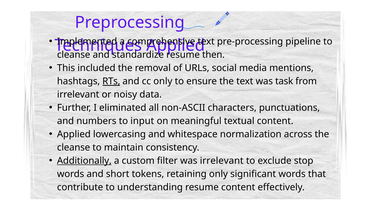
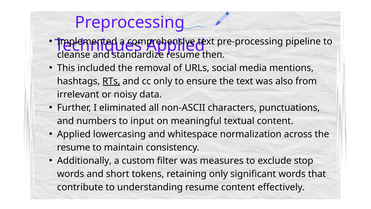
task: task -> also (284, 81)
cleanse: cleanse -> resume (74, 147)
Additionally underline: present -> none (84, 160)
was irrelevant: irrelevant -> measures (222, 160)
